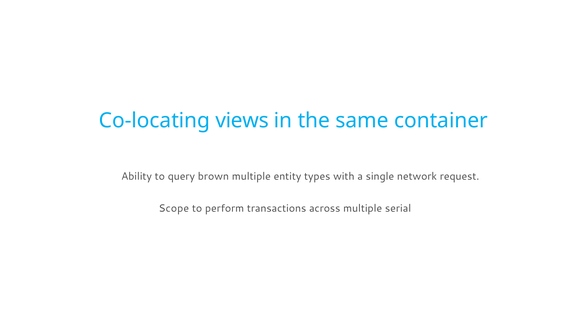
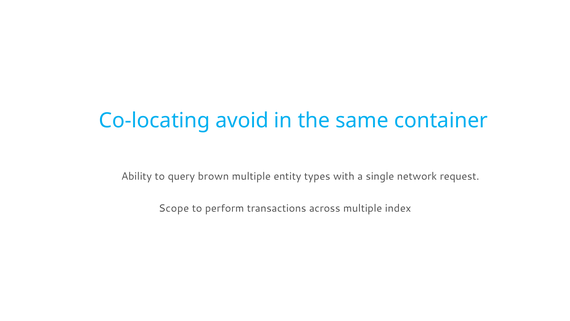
views: views -> avoid (242, 120)
serial: serial -> index (398, 208)
